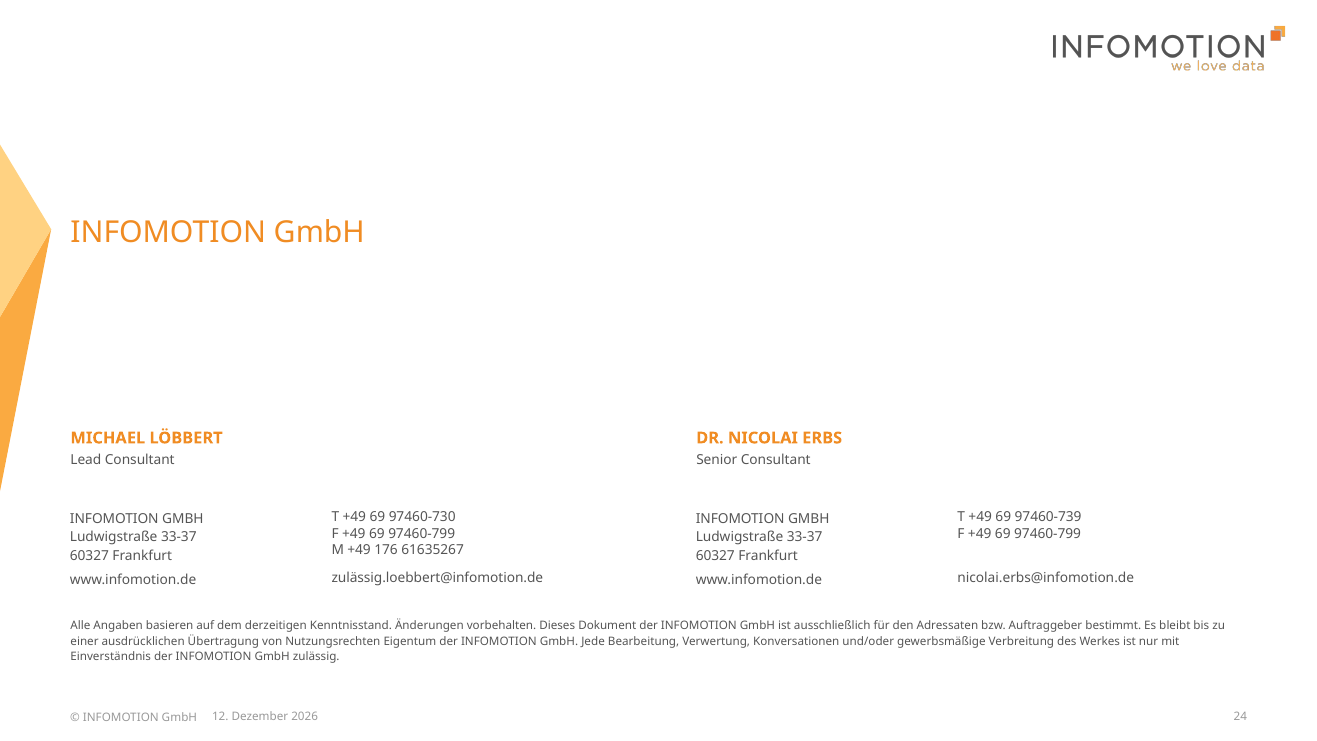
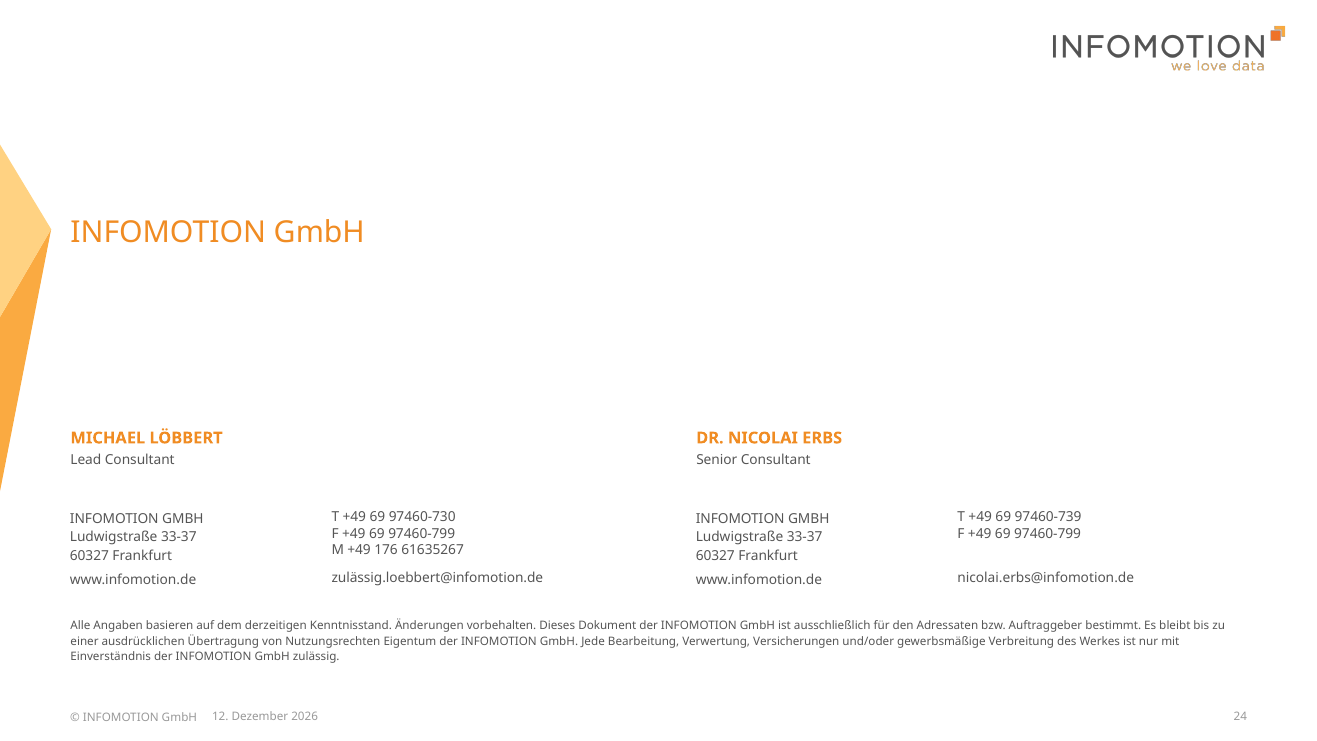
Konversationen: Konversationen -> Versicherungen (796, 641)
